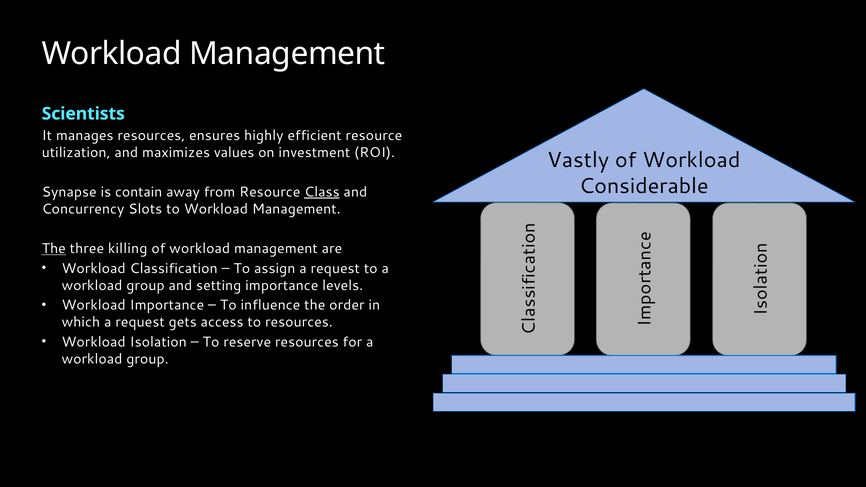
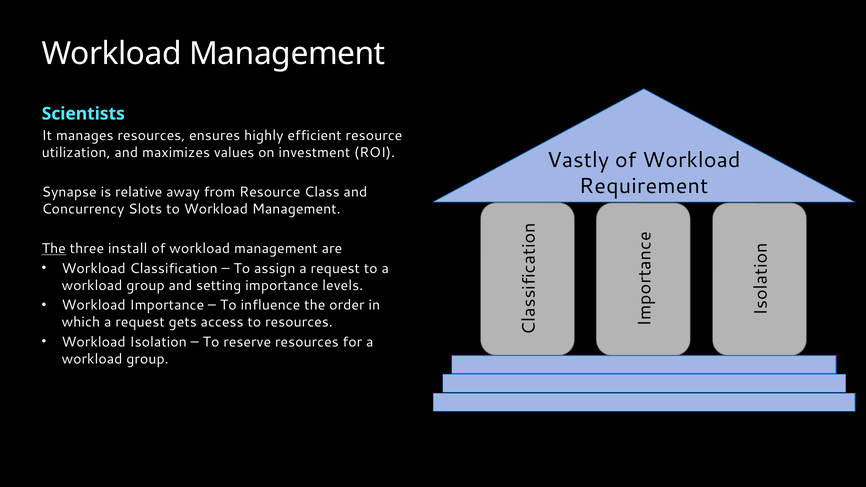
Considerable: Considerable -> Requirement (644, 186)
contain: contain -> relative (139, 192)
Class underline: present -> none (322, 192)
killing: killing -> install (128, 249)
